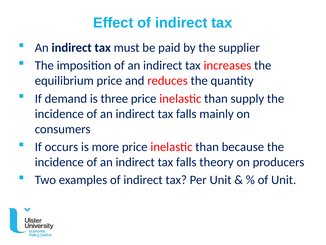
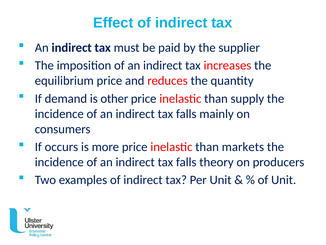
three: three -> other (114, 98)
because: because -> markets (243, 147)
